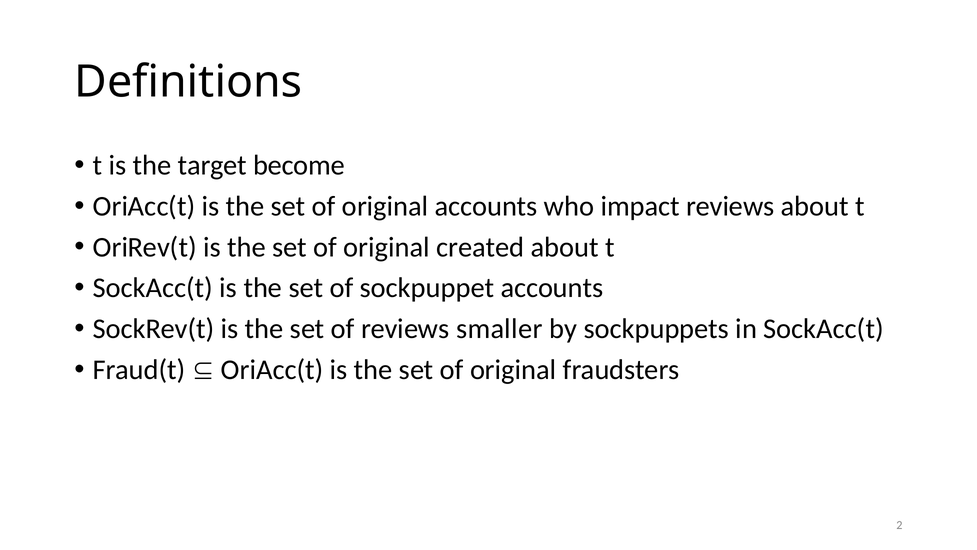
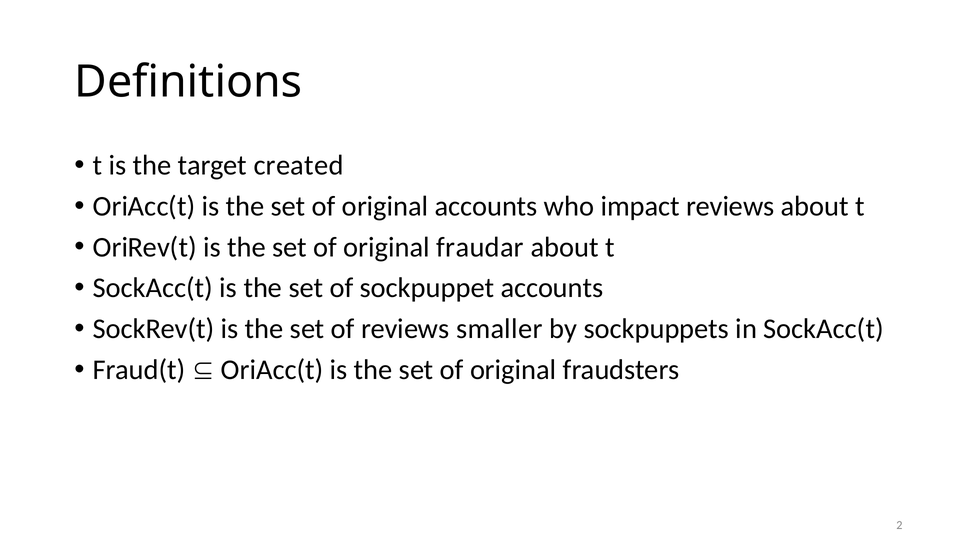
become: become -> created (299, 165)
created: created -> fraudar (480, 247)
